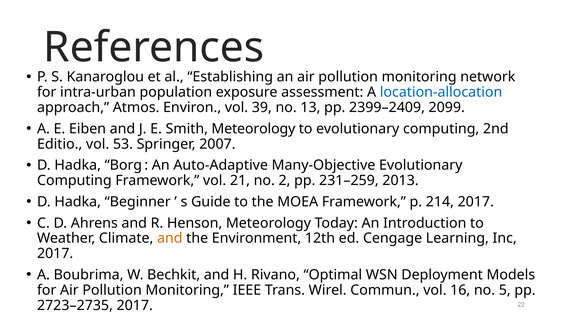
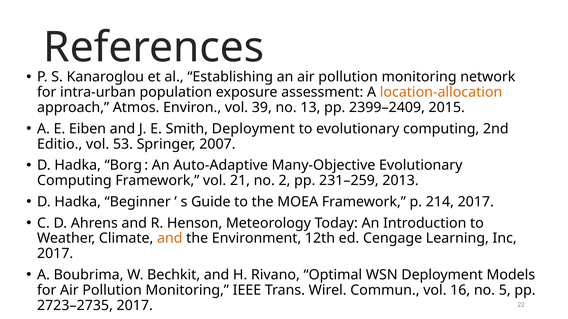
location-allocation colour: blue -> orange (441, 92)
2099: 2099 -> 2015 (447, 108)
Smith Meteorology: Meteorology -> Deployment (253, 129)
